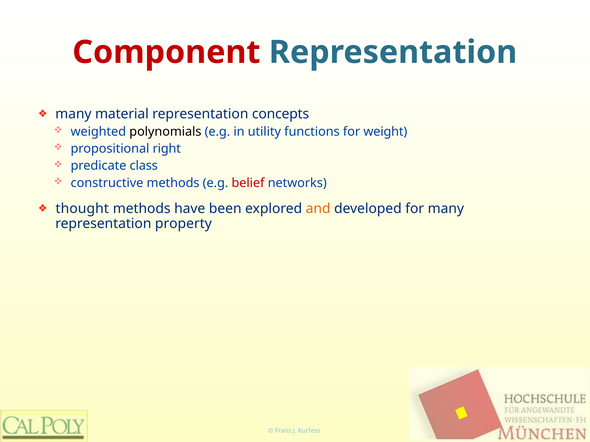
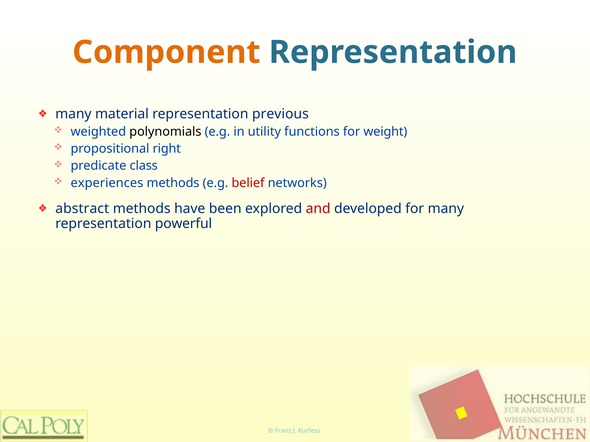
Component colour: red -> orange (166, 52)
concepts: concepts -> previous (280, 114)
constructive: constructive -> experiences (107, 183)
thought: thought -> abstract (82, 209)
and colour: orange -> red (318, 209)
property: property -> powerful (184, 224)
